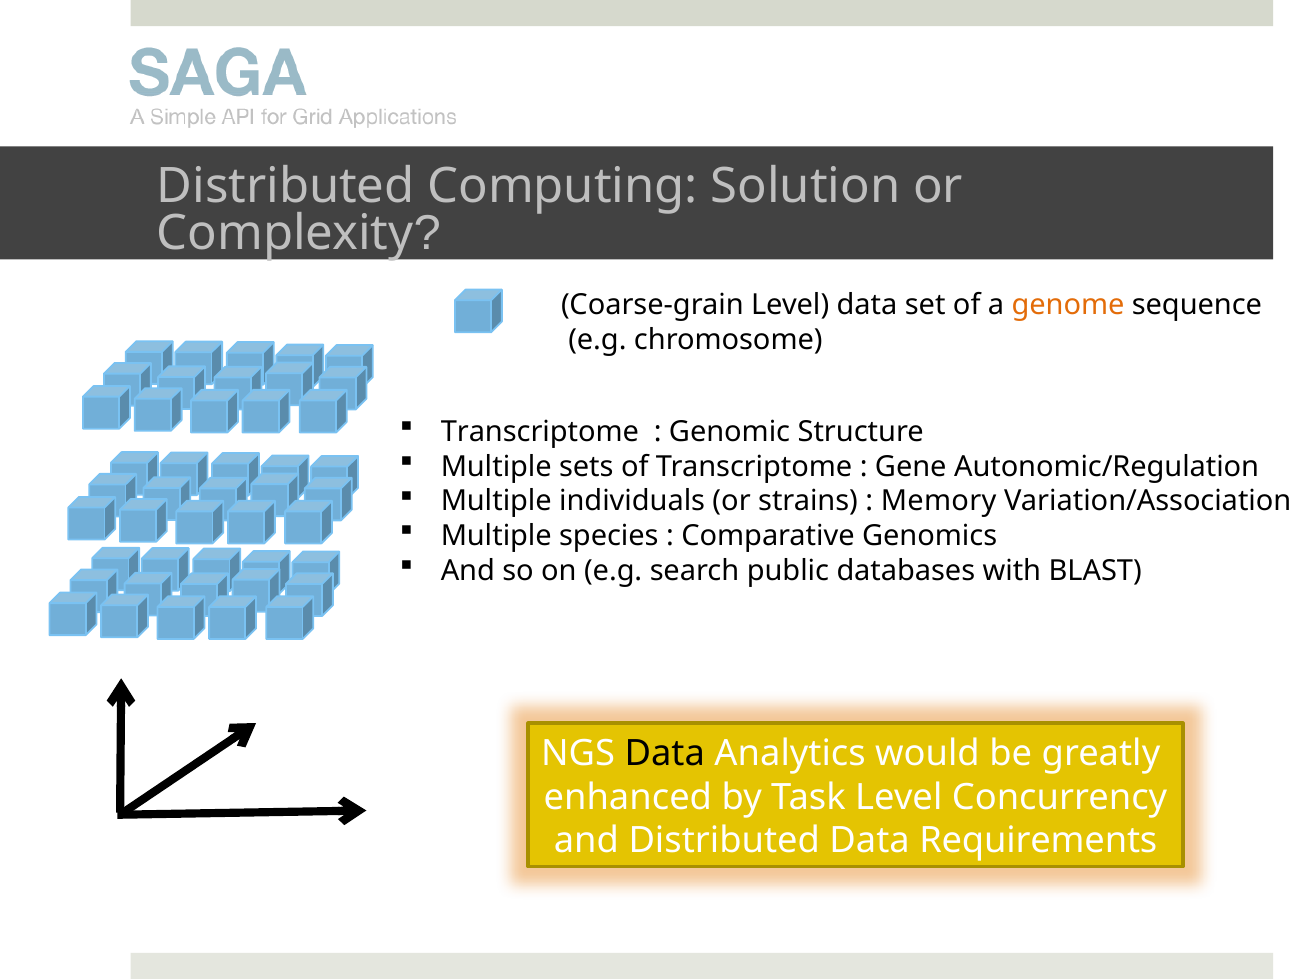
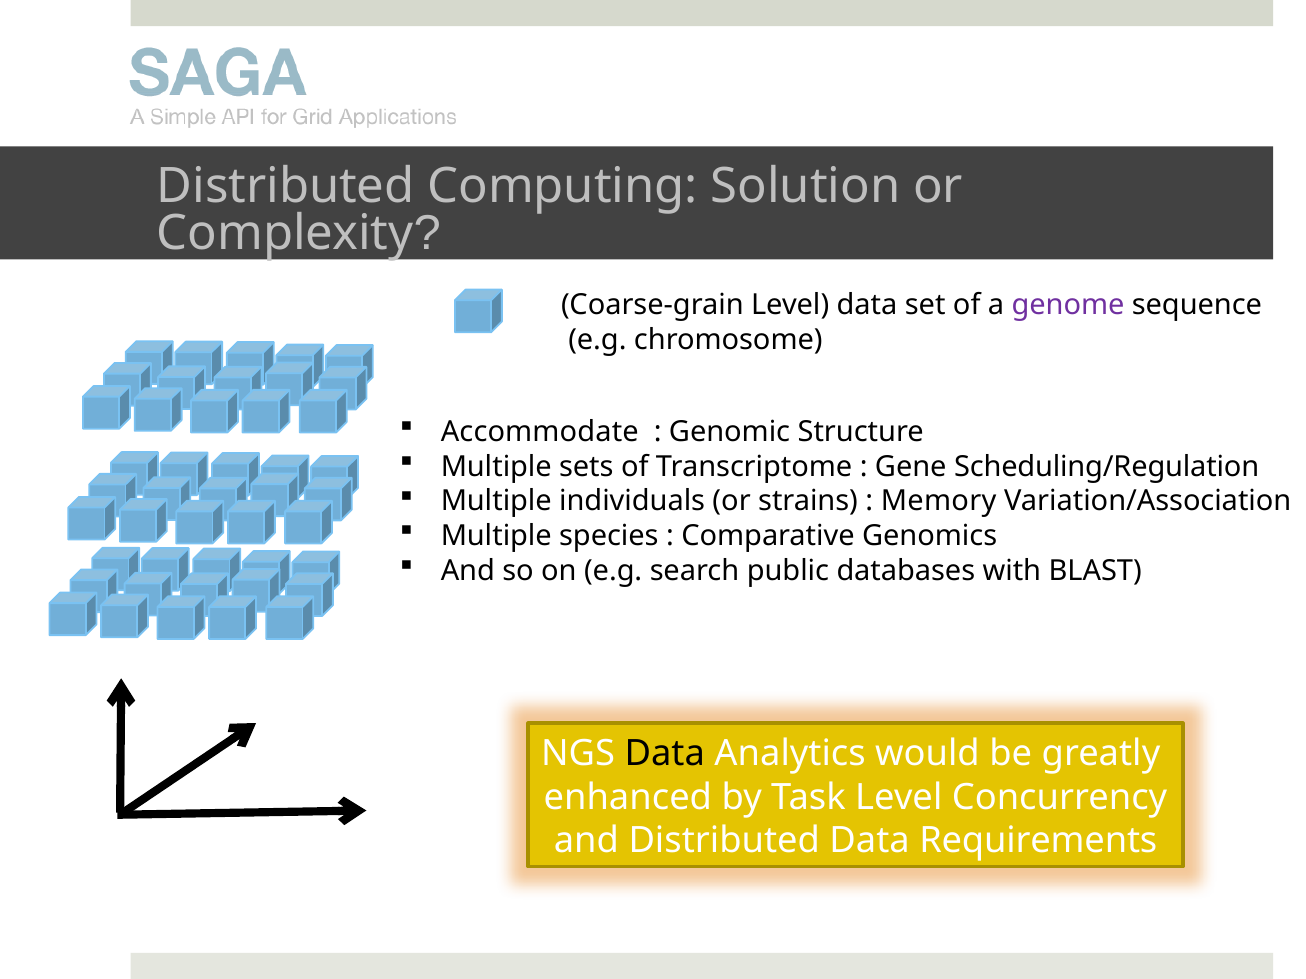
genome colour: orange -> purple (1068, 305)
Transcriptome: Transcriptome -> Accommodate (540, 432)
Autonomic/Regulation: Autonomic/Regulation -> Scheduling/Regulation (1107, 467)
